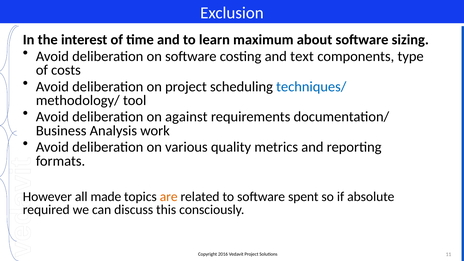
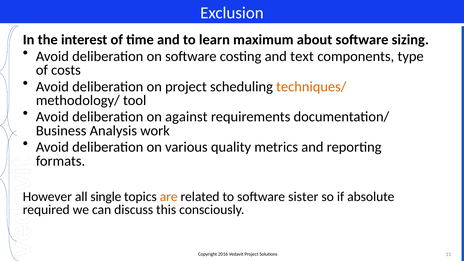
techniques/ colour: blue -> orange (311, 87)
made: made -> single (106, 197)
spent: spent -> sister (303, 197)
